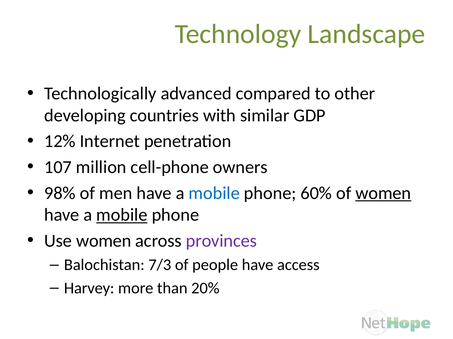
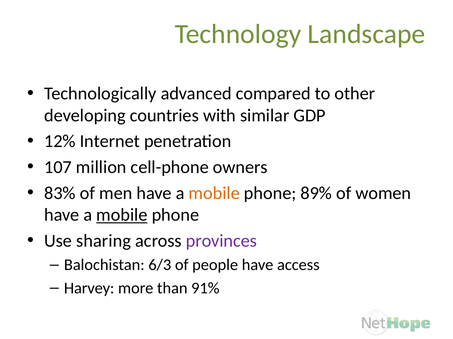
98%: 98% -> 83% (60, 193)
mobile colour: blue -> orange (214, 193)
60%: 60% -> 89% (316, 193)
women underline: present -> none (383, 193)
Use women: women -> sharing (104, 241)
7/3: 7/3 -> 6/3 (160, 265)
20%: 20% -> 91% (205, 289)
